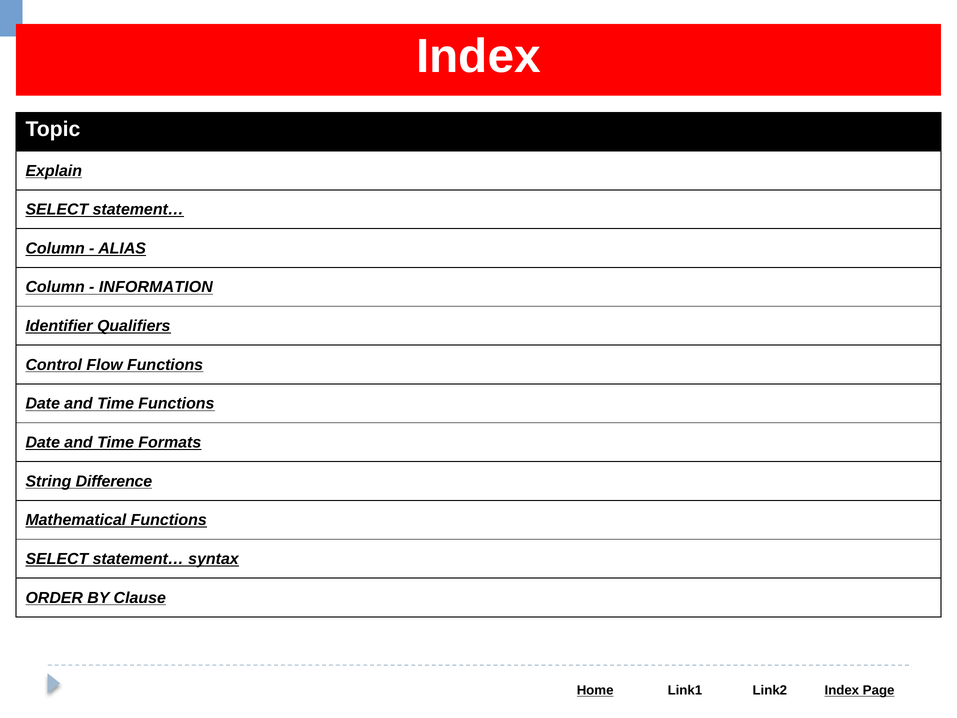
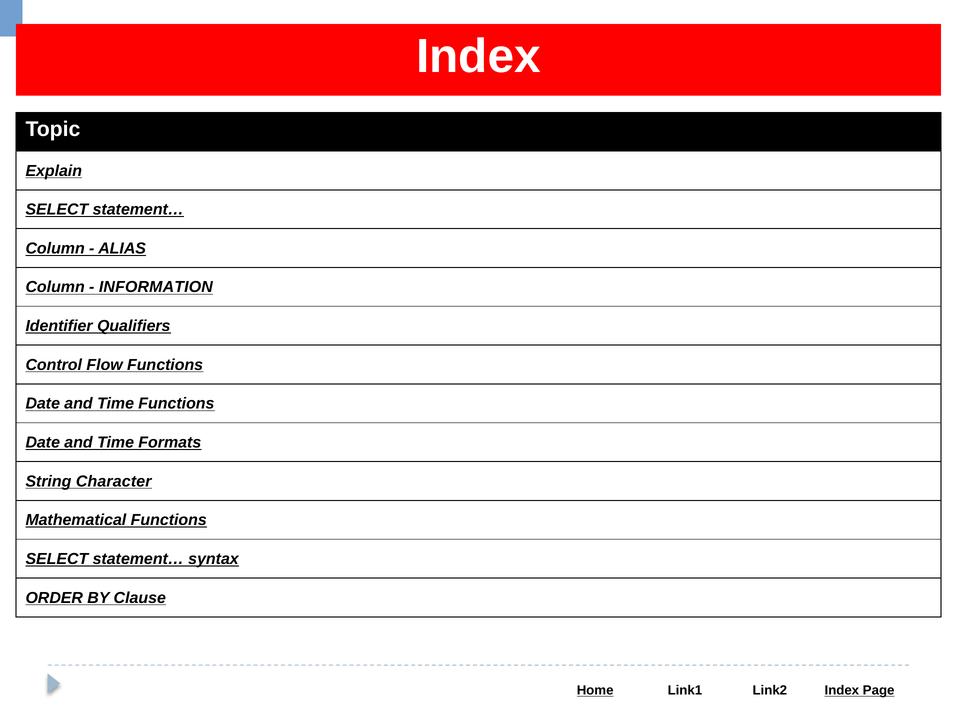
Difference: Difference -> Character (114, 481)
